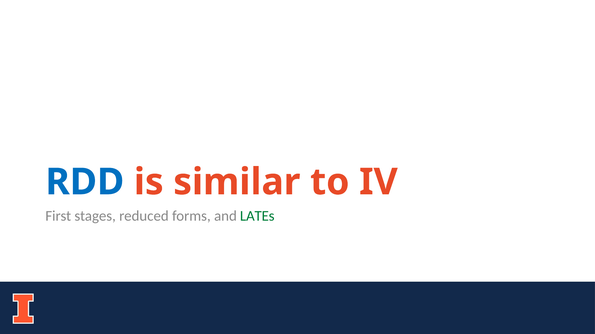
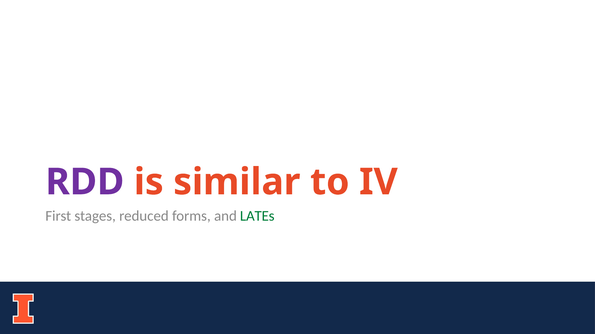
RDD colour: blue -> purple (85, 182)
